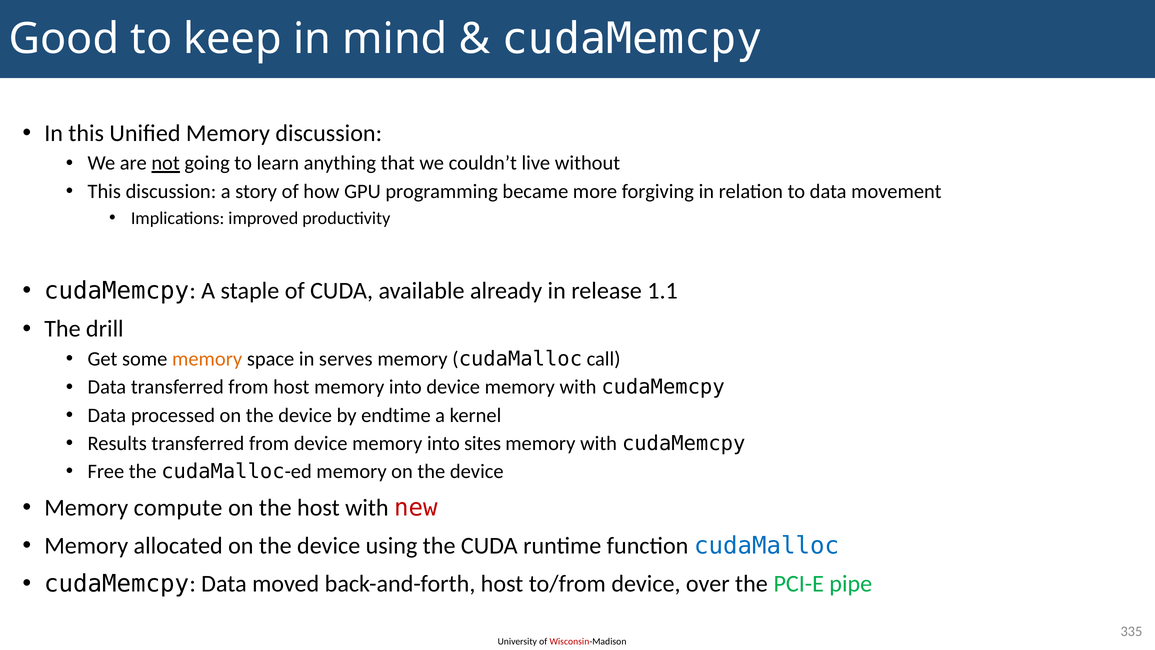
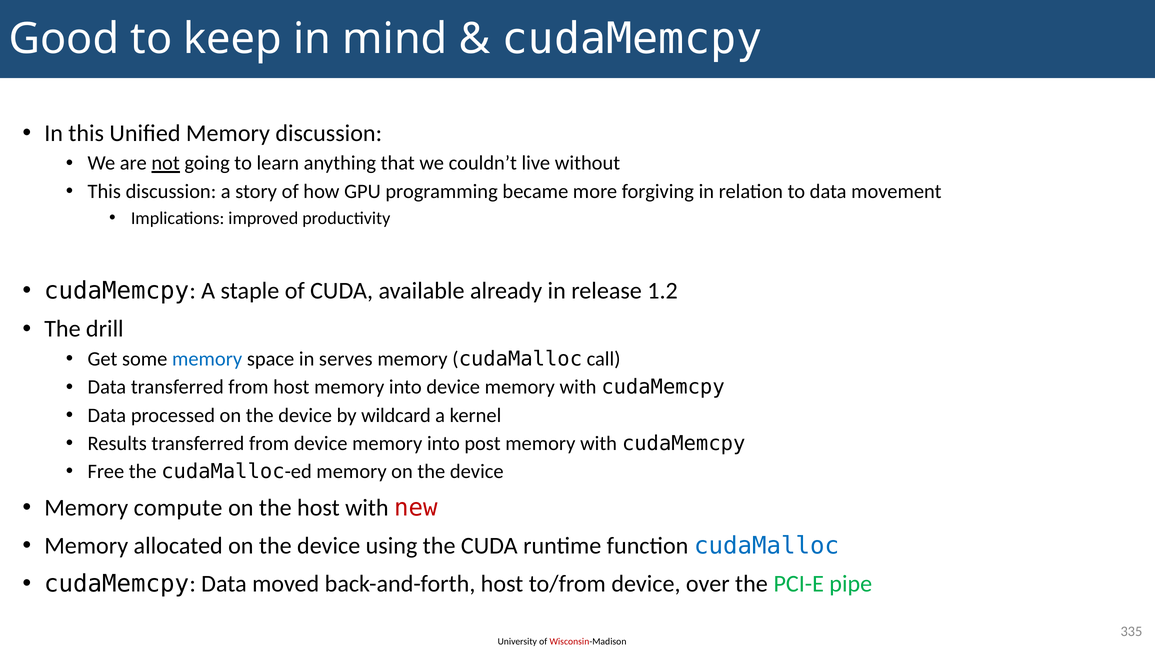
1.1: 1.1 -> 1.2 (663, 291)
memory colour: orange -> blue (207, 359)
endtime: endtime -> wildcard (396, 415)
sites: sites -> post (483, 443)
